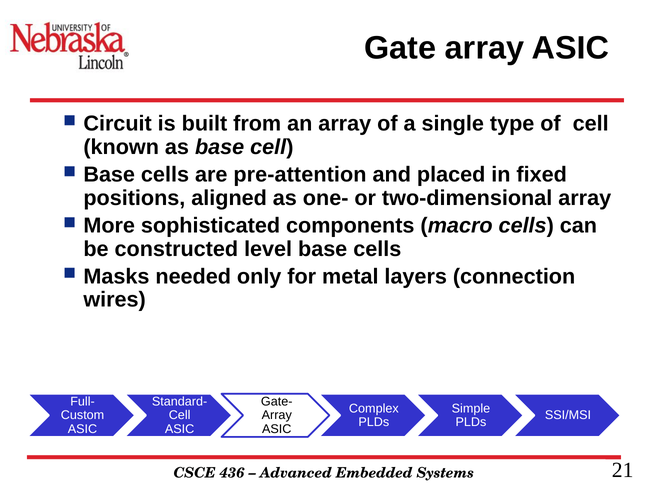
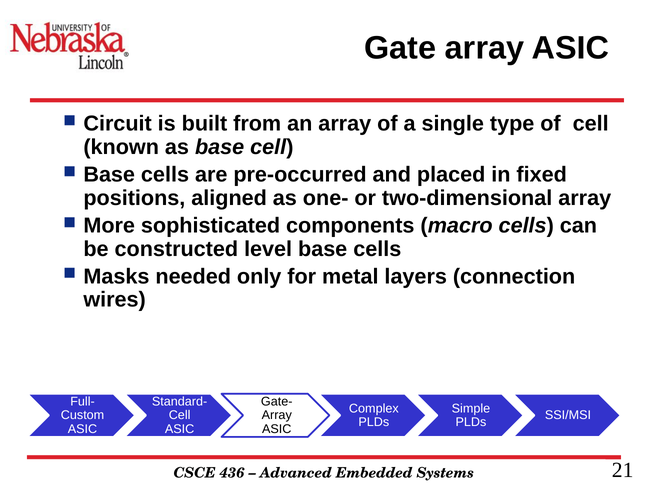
pre-attention: pre-attention -> pre-occurred (300, 175)
